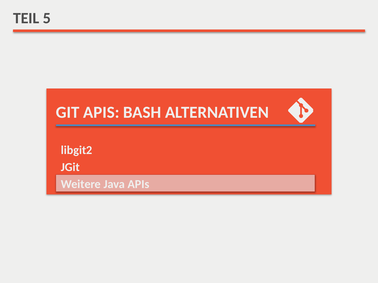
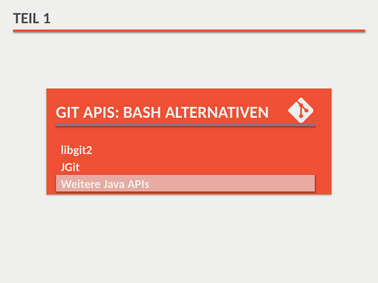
5: 5 -> 1 (47, 18)
